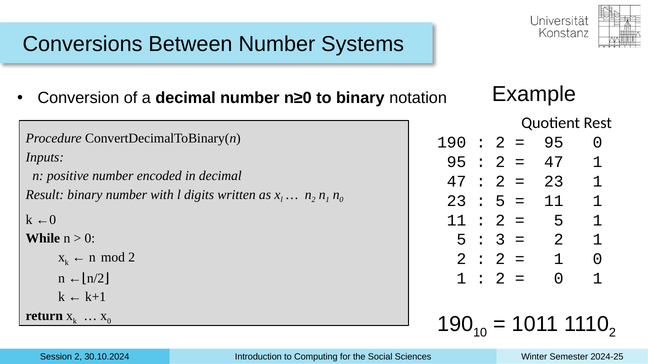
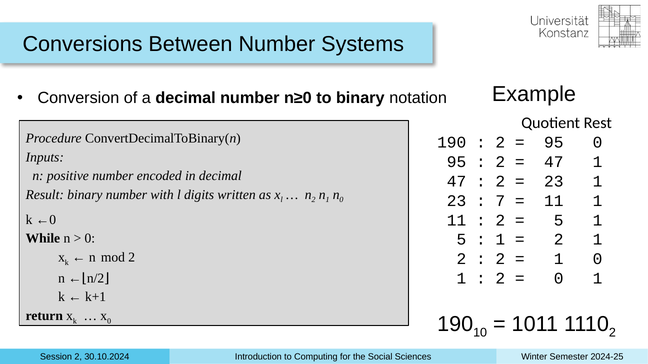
5: 5 -> 7 (500, 201)
3: 3 -> 1 (500, 240)
